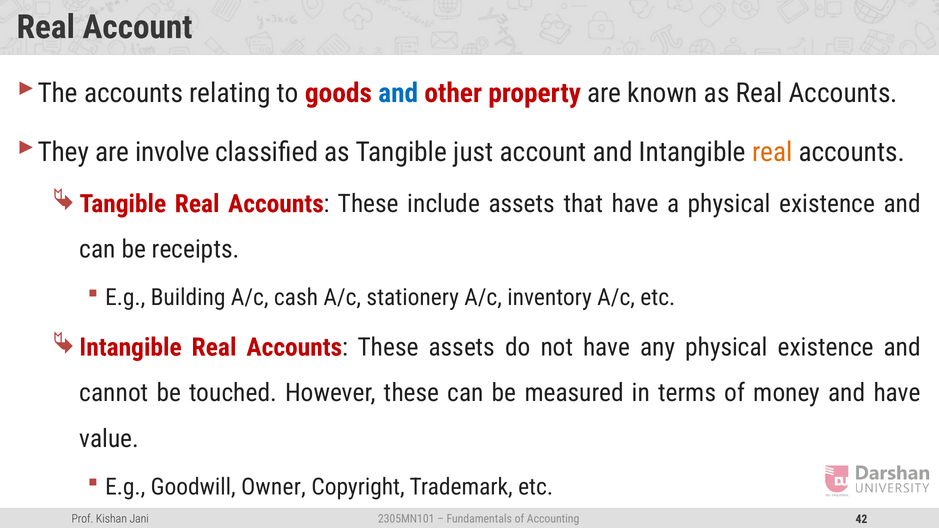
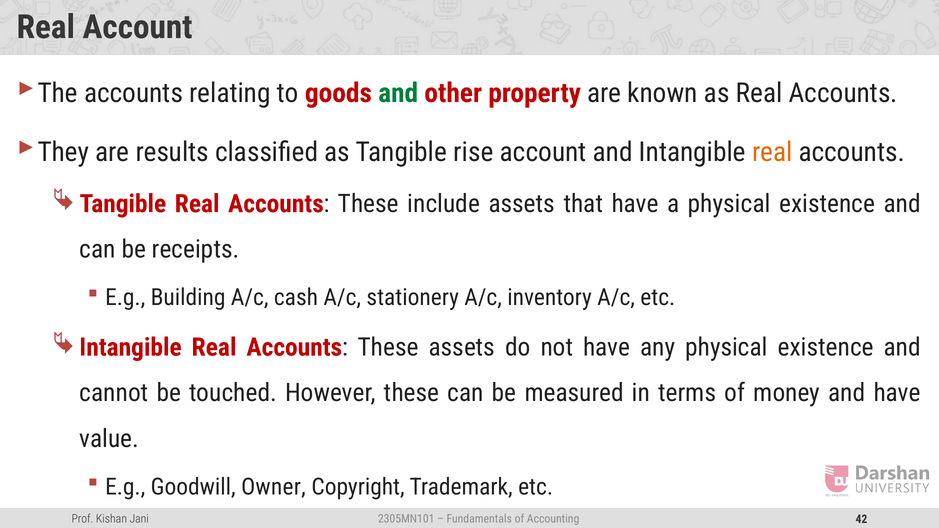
and colour: blue -> green (398, 93)
involve: involve -> results (172, 152)
just: just -> rise (473, 152)
